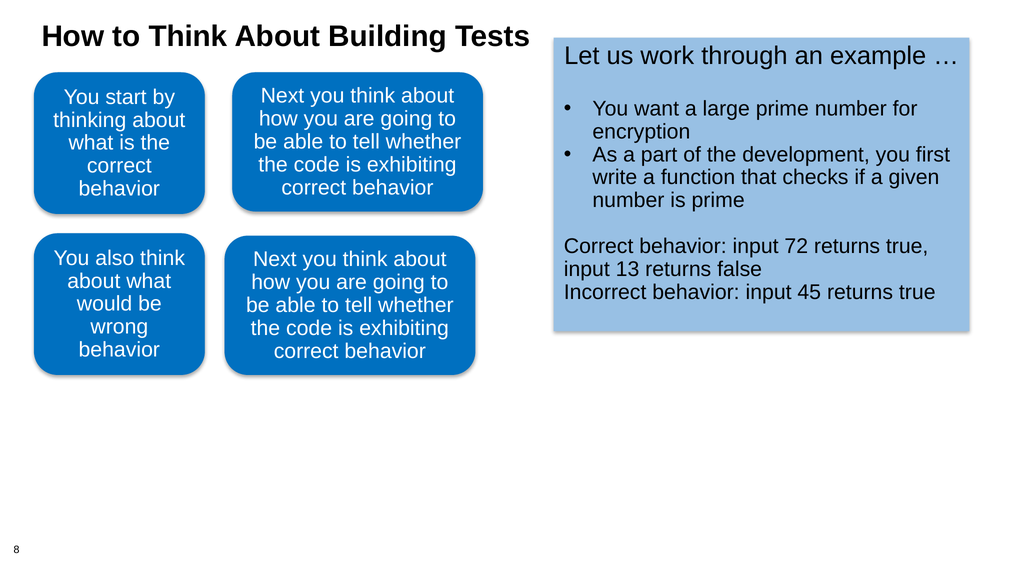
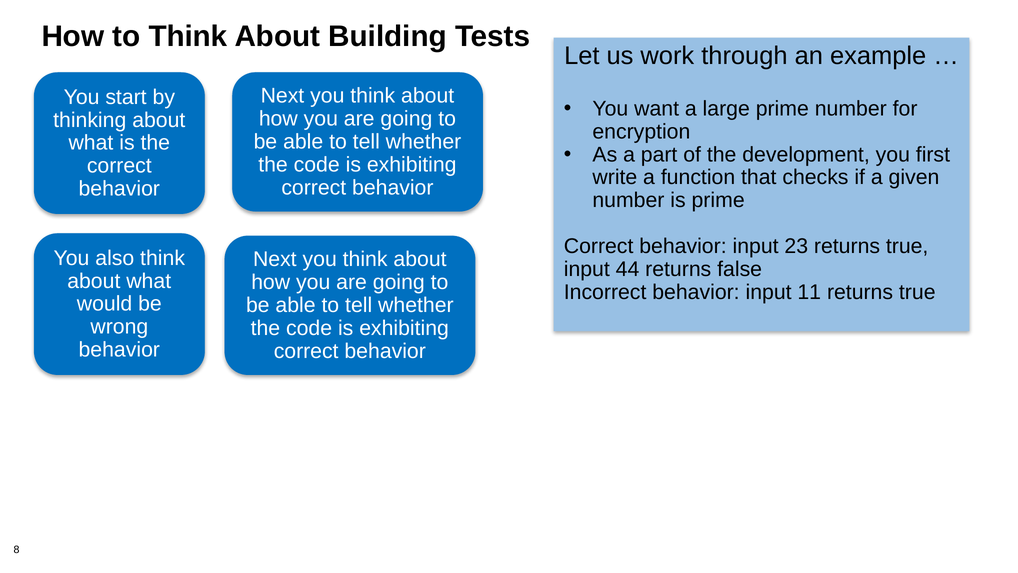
72: 72 -> 23 (796, 246)
13: 13 -> 44 (628, 269)
45: 45 -> 11 (809, 292)
